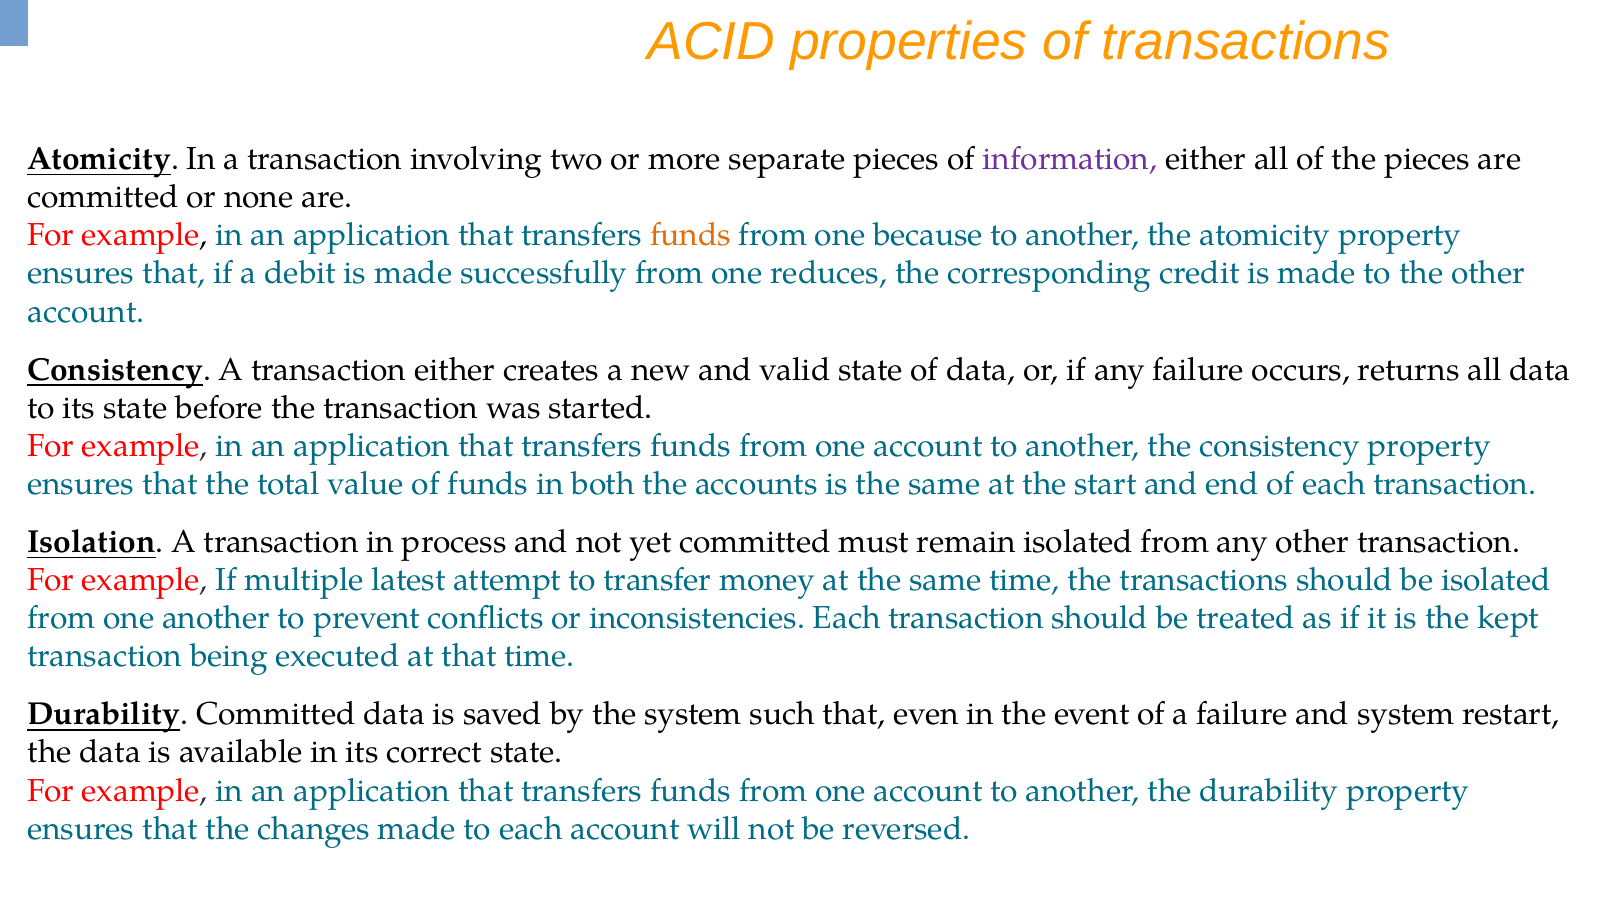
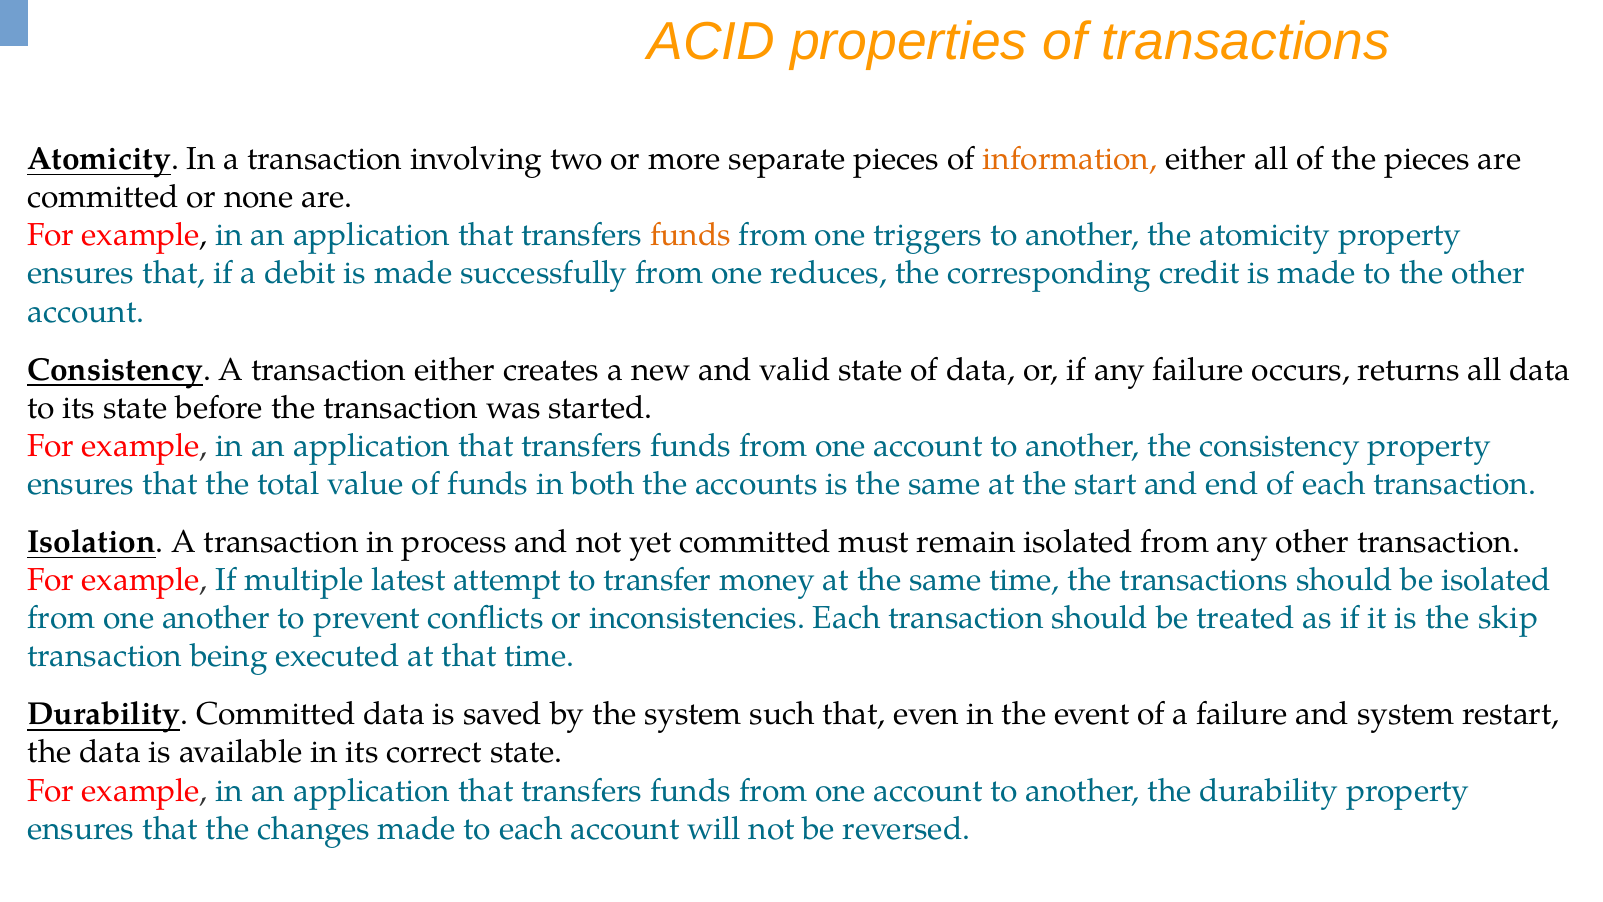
information colour: purple -> orange (1070, 159)
because: because -> triggers (928, 235)
kept: kept -> skip (1508, 618)
